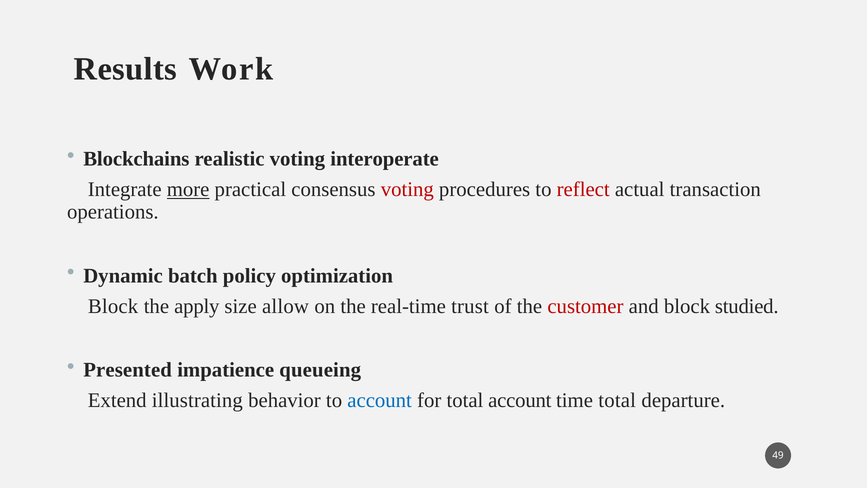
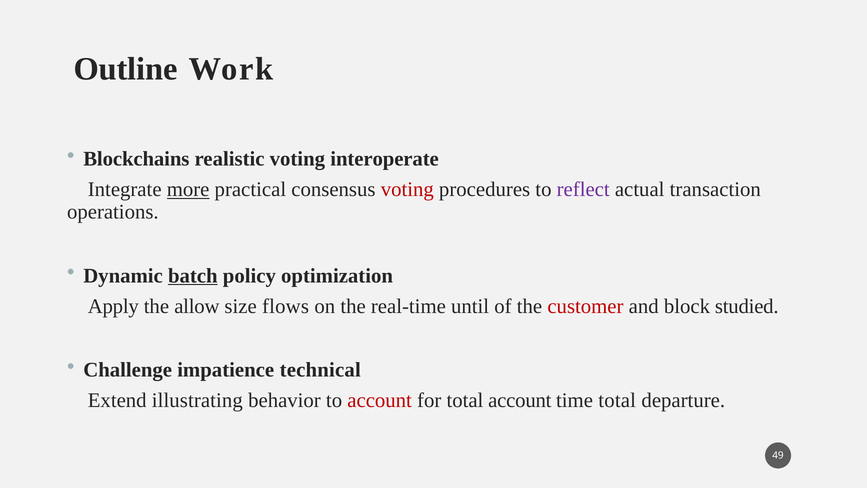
Results: Results -> Outline (126, 69)
reflect colour: red -> purple (583, 189)
batch underline: none -> present (193, 275)
Block: Block -> Apply (113, 306)
apply: apply -> allow (197, 306)
allow: allow -> flows (286, 306)
trust: trust -> until (470, 306)
Presented: Presented -> Challenge (128, 370)
queueing: queueing -> technical (320, 370)
account colour: blue -> red (380, 400)
